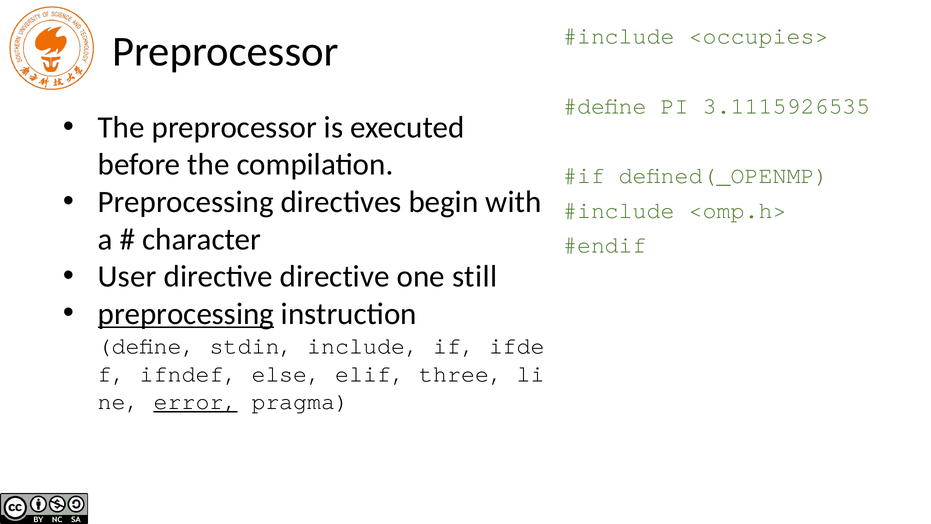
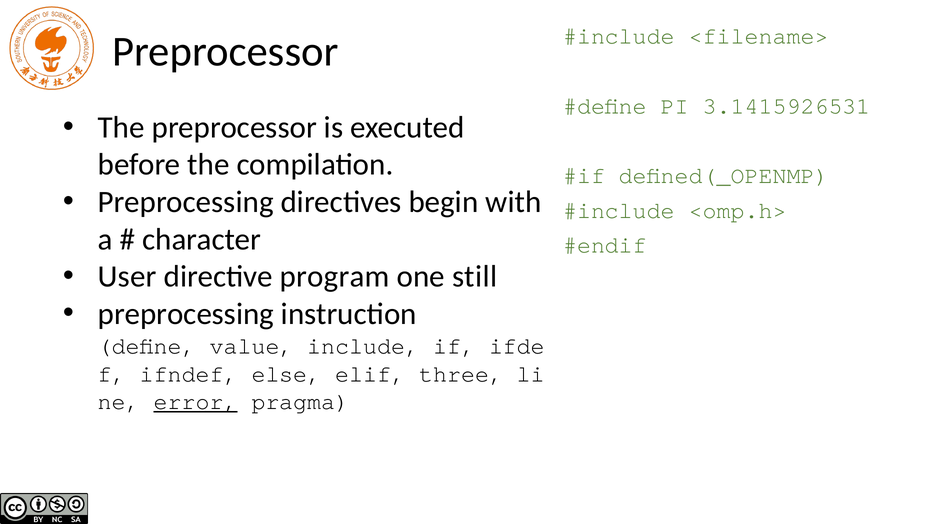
<occupies>: <occupies> -> <filename> (759, 36)
3.1115926535: 3.1115926535 -> 3.1415926531 (787, 106)
directive directive: directive -> program (335, 276)
preprocessing underline: present -> none (186, 314)
stdin: stdin -> value (252, 346)
